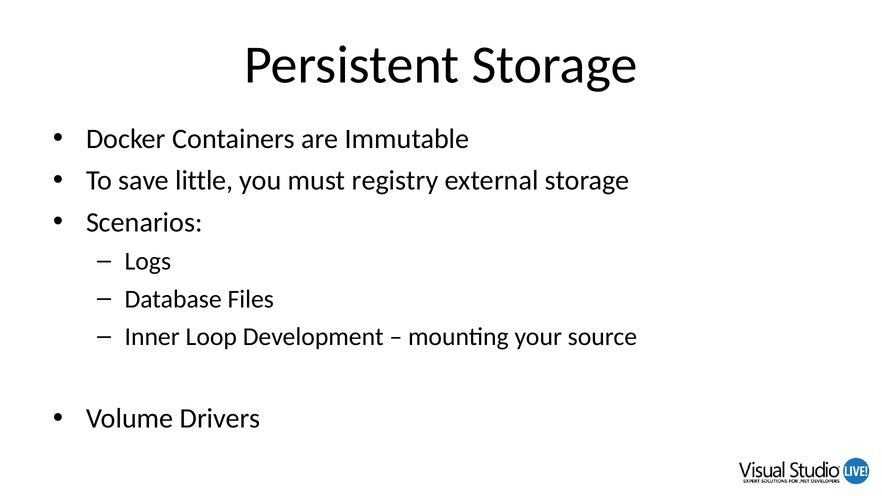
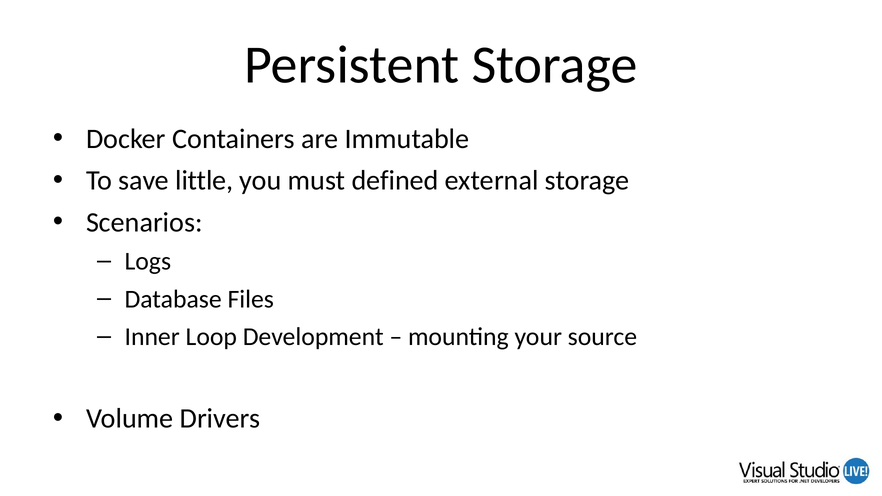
registry: registry -> defined (395, 181)
